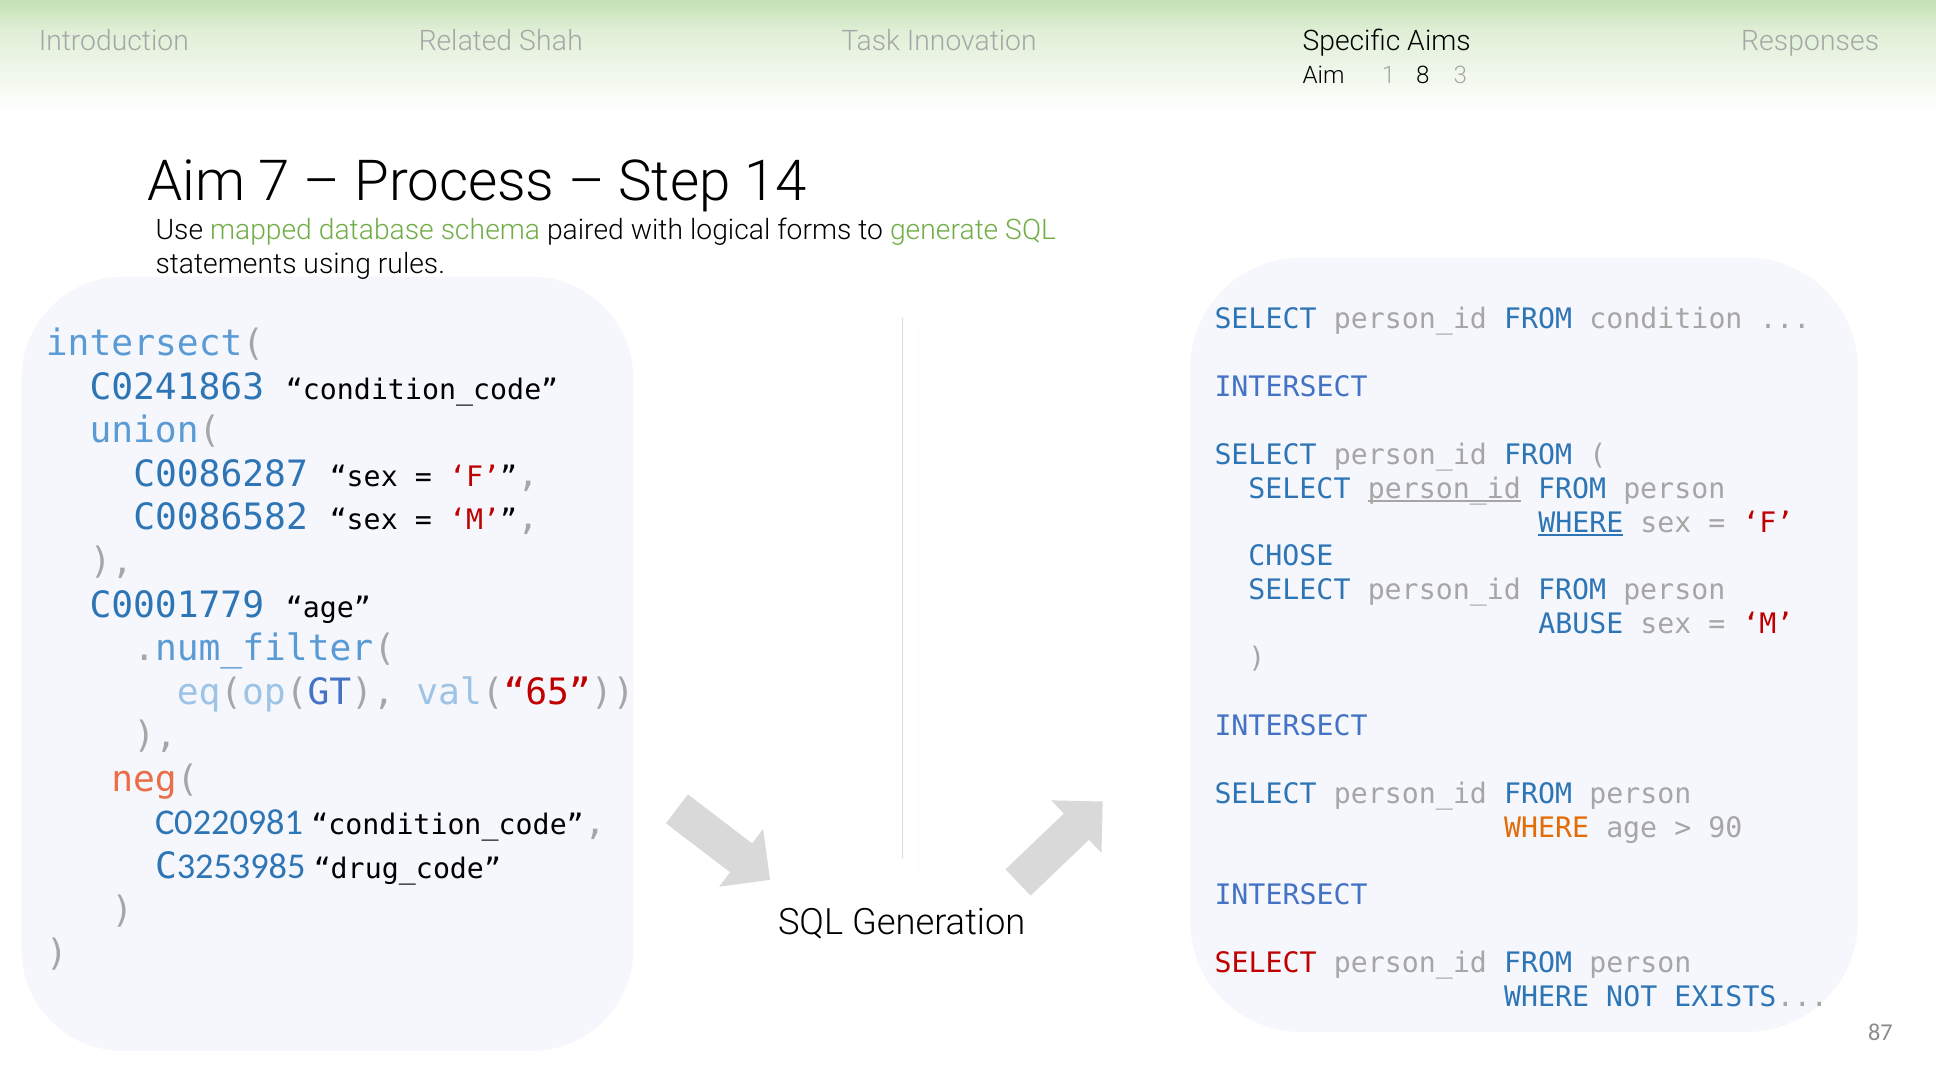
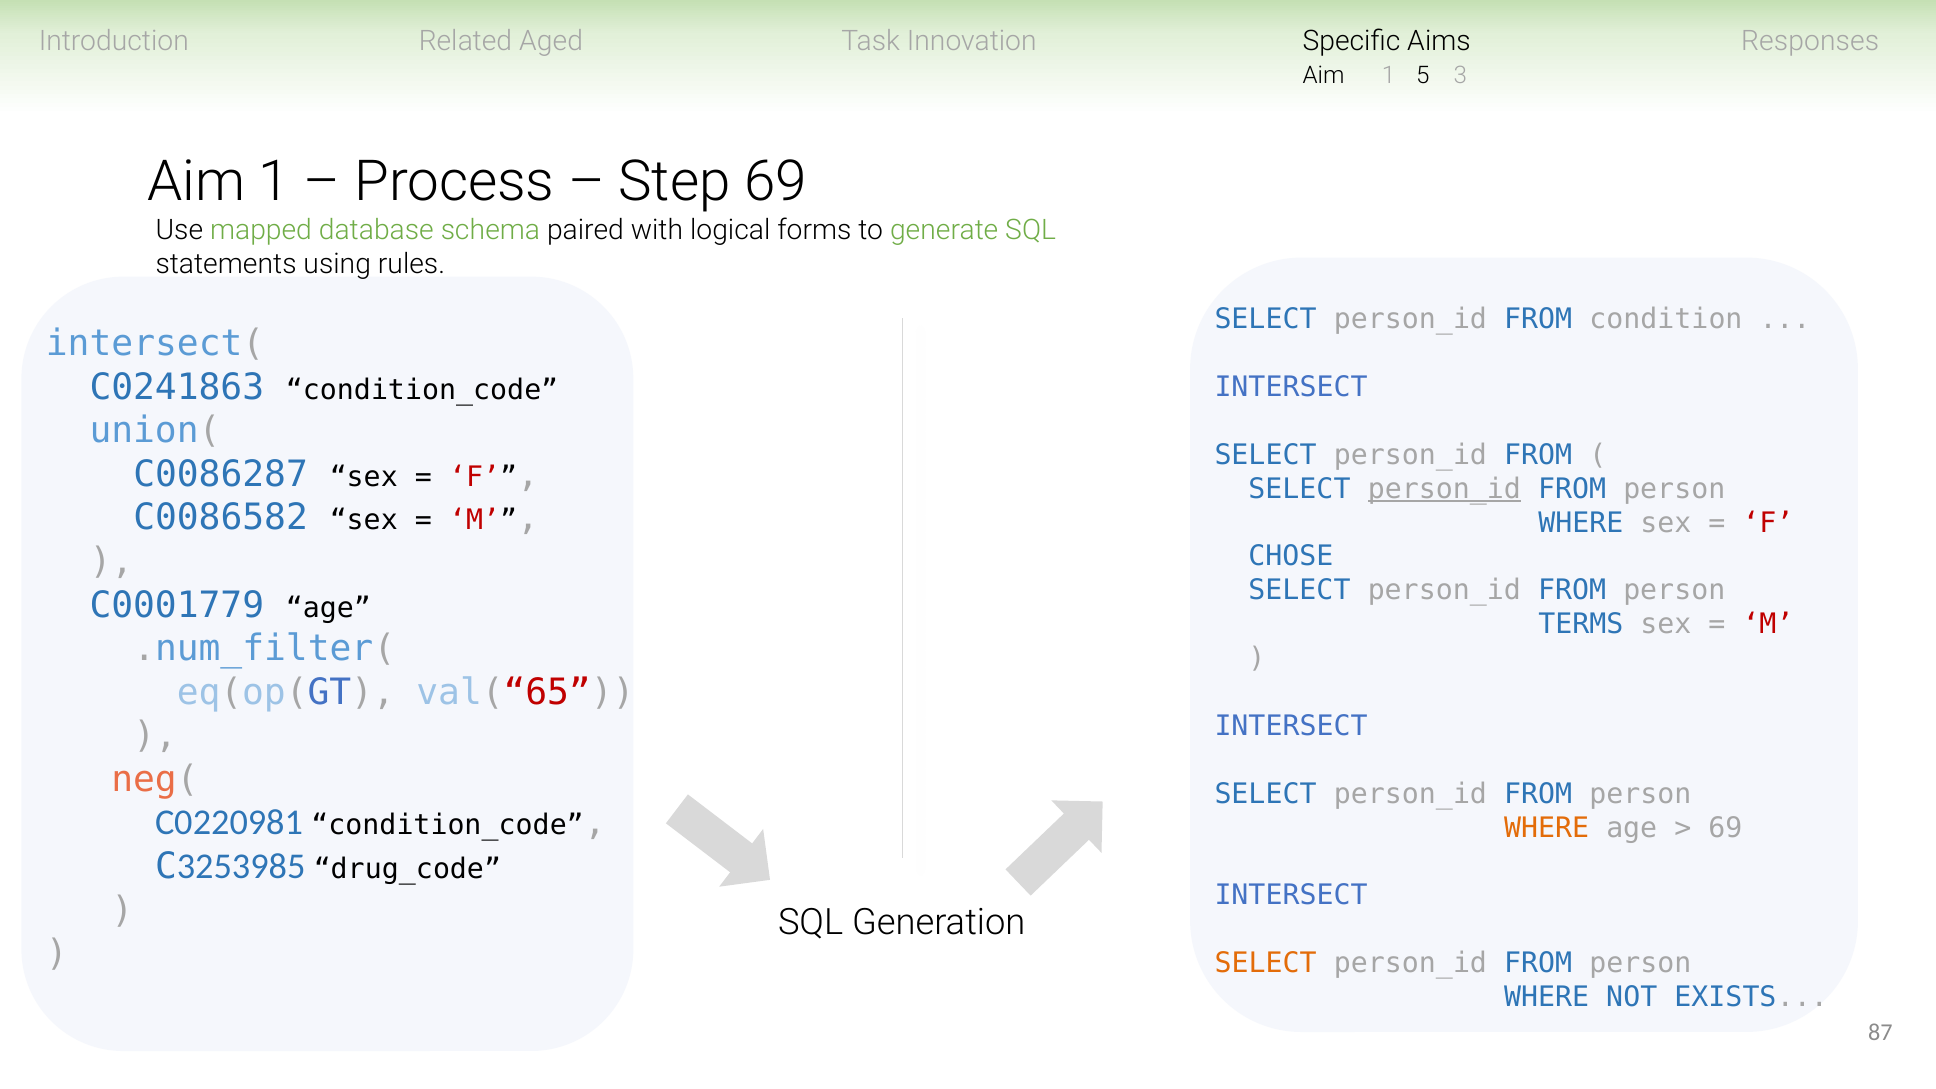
Shah: Shah -> Aged (551, 41)
8: 8 -> 5 (1423, 75)
7: 7 -> 1 (275, 182)
Step 14: 14 -> 69 (775, 182)
WHERE underline: present -> none (1581, 523)
ABUSE: ABUSE -> TERMS (1581, 624)
90: 90 -> 69 (1725, 828)
SELECT colour: red -> orange (1266, 963)
